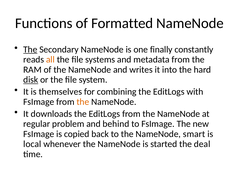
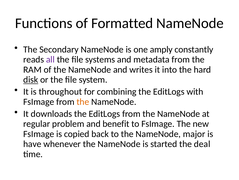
The underline: present -> none (30, 49)
finally: finally -> amply (161, 49)
all colour: orange -> purple (50, 59)
themselves: themselves -> throughout (60, 91)
behind: behind -> benefit (116, 123)
smart: smart -> major (194, 133)
local: local -> have (32, 143)
